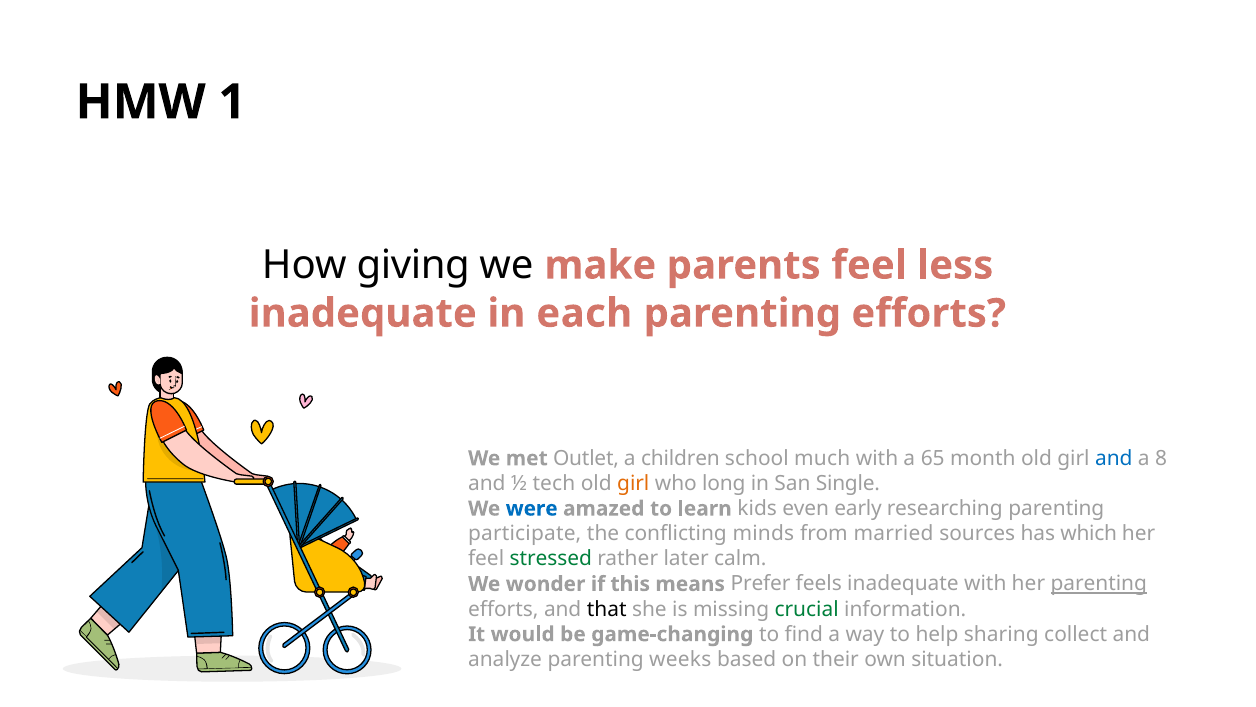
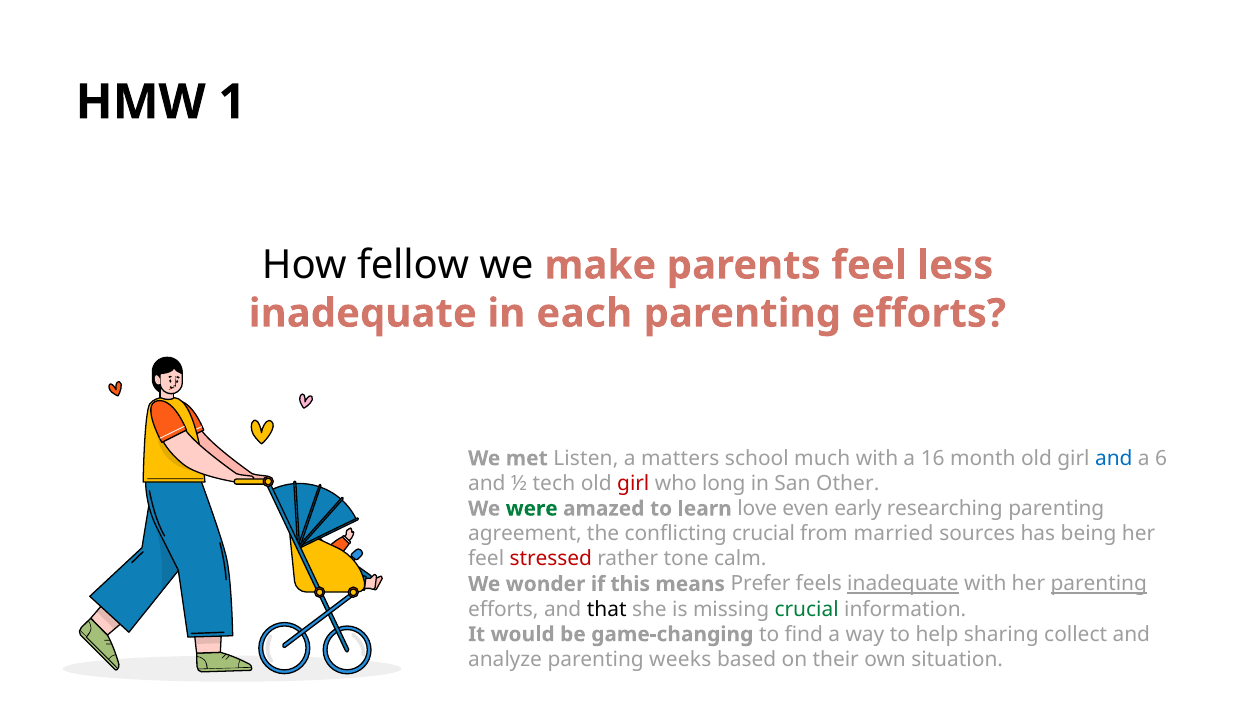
giving: giving -> fellow (413, 265)
Outlet: Outlet -> Listen (586, 458)
children: children -> matters (680, 458)
65: 65 -> 16 (933, 458)
8: 8 -> 6 (1161, 458)
girl colour: orange -> red (633, 483)
Single: Single -> Other (848, 483)
were colour: blue -> green (532, 508)
kids: kids -> love (757, 508)
participate: participate -> agreement (525, 533)
conflicting minds: minds -> crucial (764, 533)
which: which -> being (1089, 533)
stressed colour: green -> red (551, 559)
later: later -> tone (686, 559)
inadequate underline: none -> present (903, 584)
